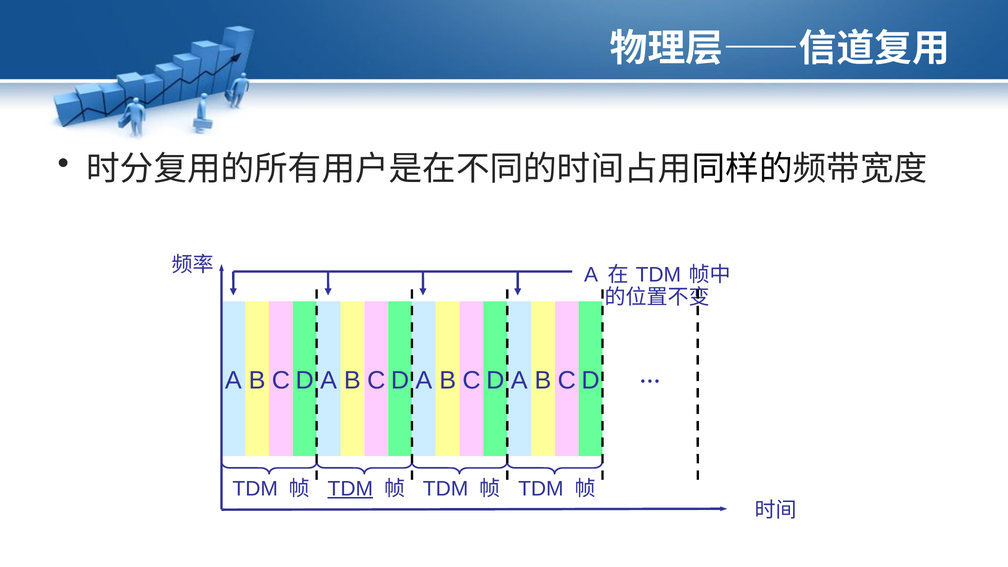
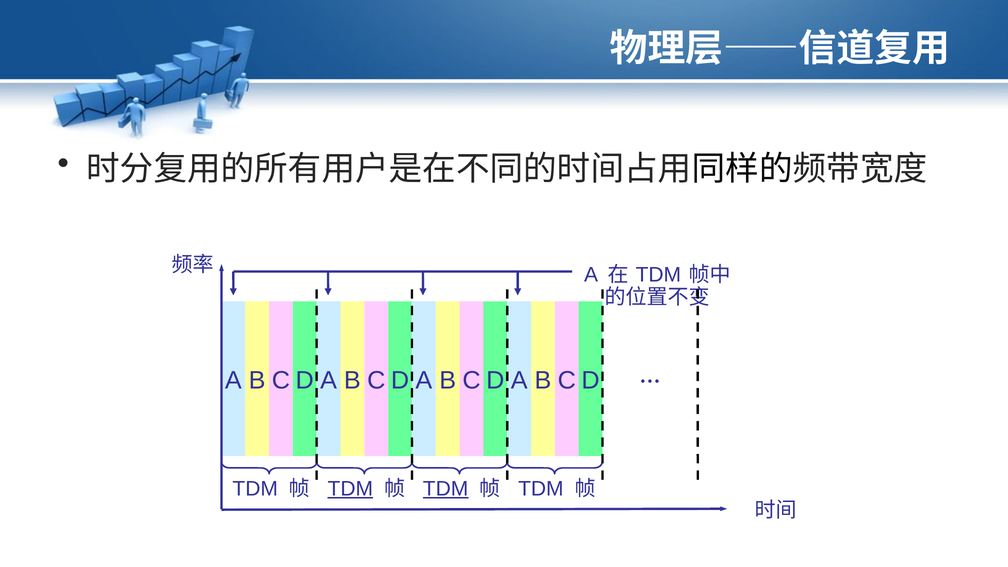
TDM underline: none -> present (446, 489)
